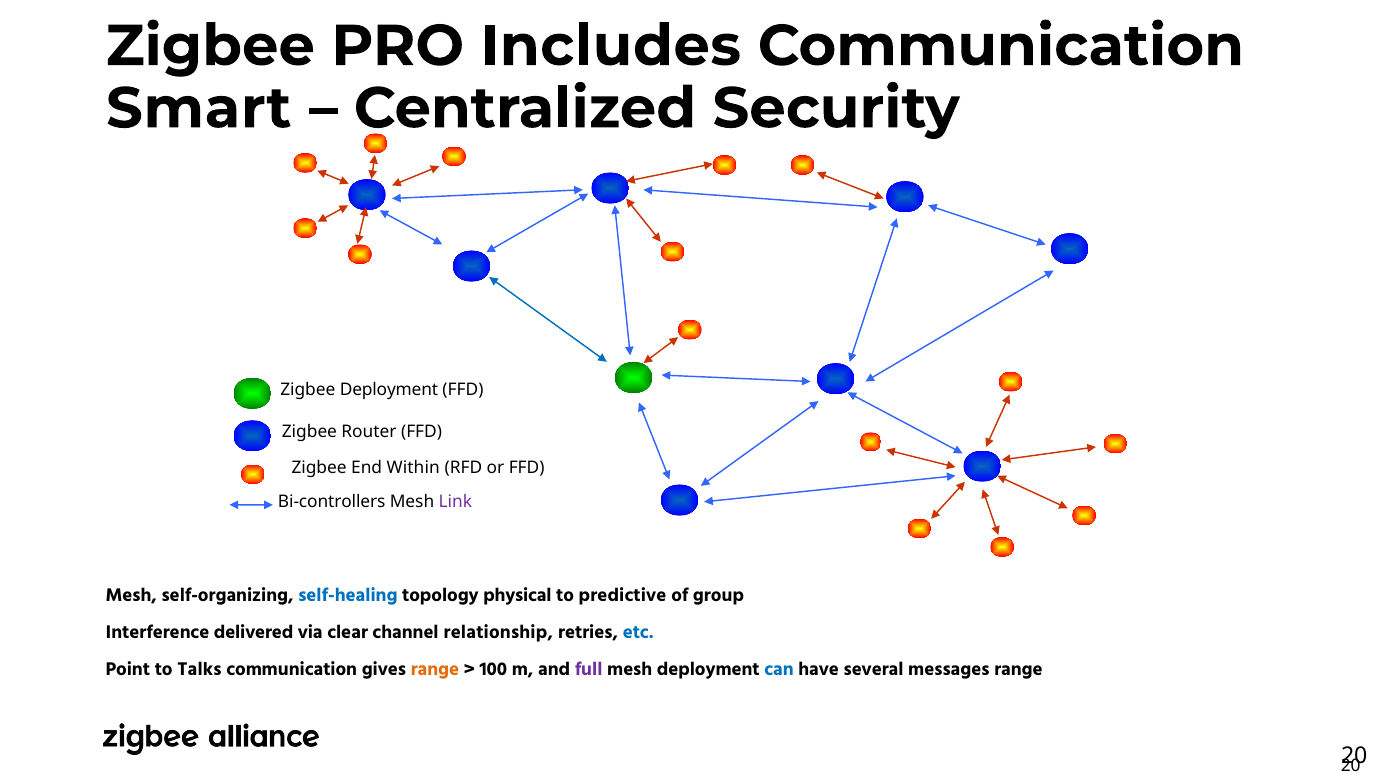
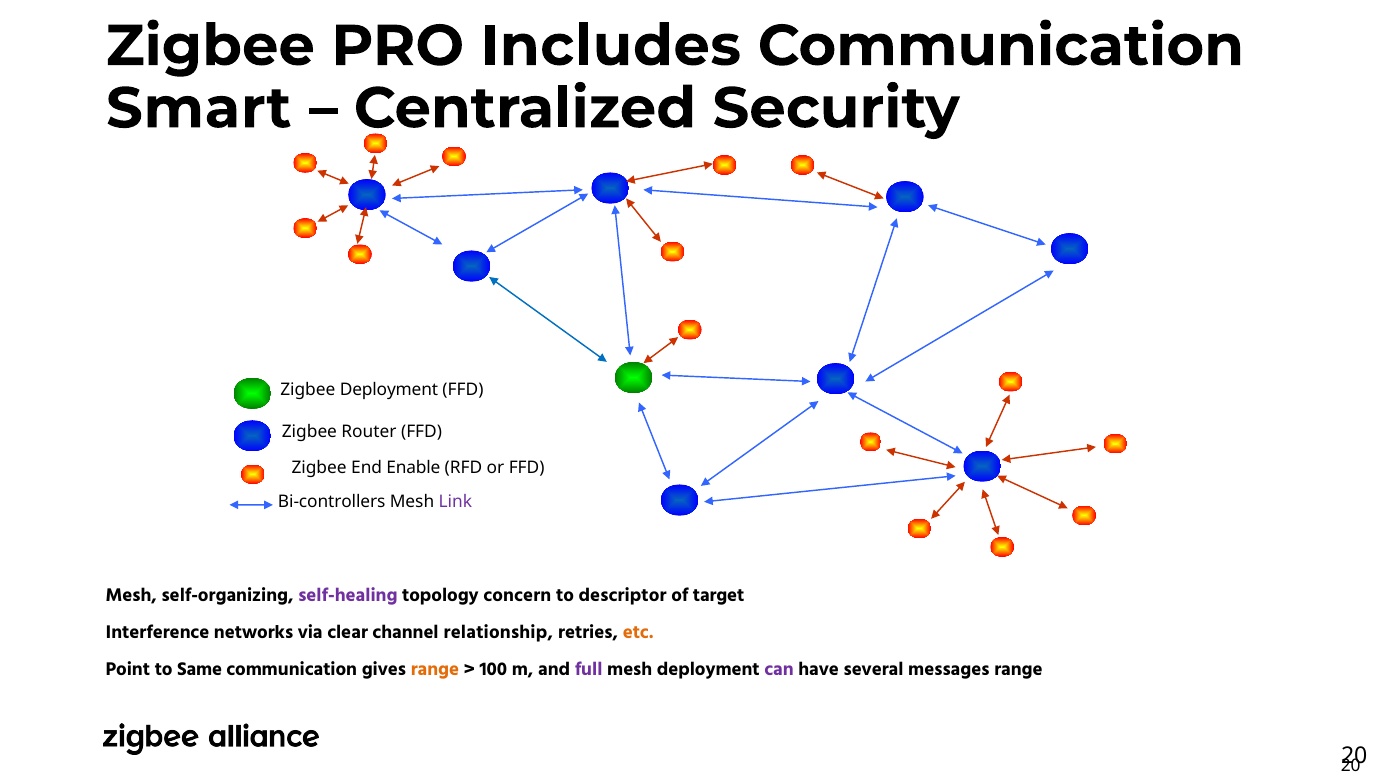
Within: Within -> Enable (413, 468)
self-healing colour: blue -> purple (348, 596)
physical: physical -> concern (517, 596)
predictive: predictive -> descriptor (623, 596)
group: group -> target (719, 596)
delivered: delivered -> networks (254, 633)
etc colour: blue -> orange (638, 633)
Talks: Talks -> Same (200, 670)
can colour: blue -> purple (779, 670)
